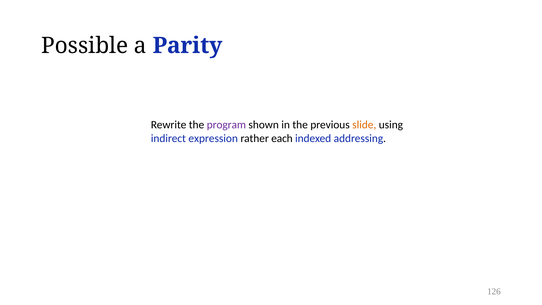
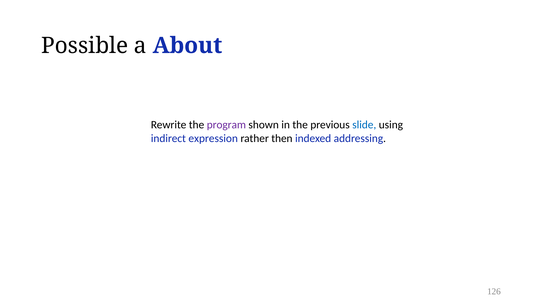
Parity: Parity -> About (187, 46)
slide colour: orange -> blue (364, 125)
each: each -> then (282, 138)
